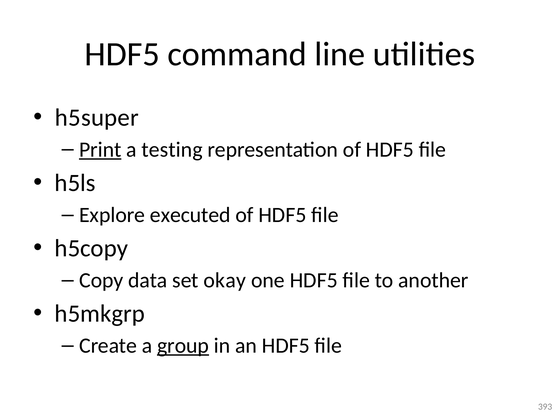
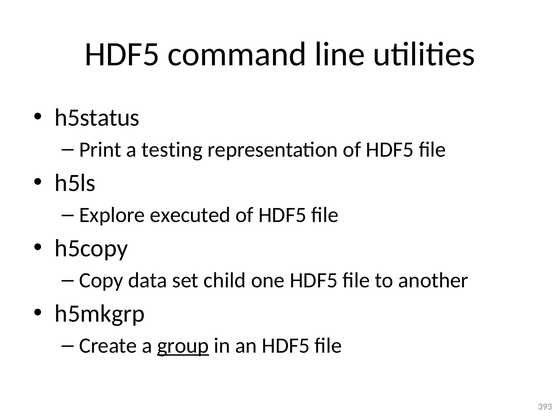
h5super: h5super -> h5status (97, 117)
Print underline: present -> none (100, 150)
okay: okay -> child (225, 280)
